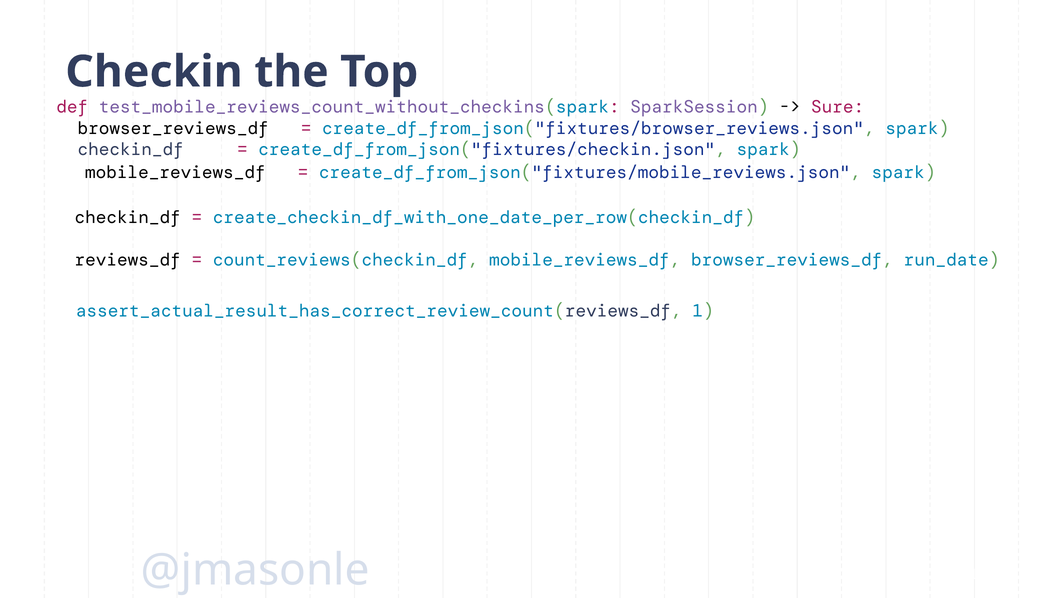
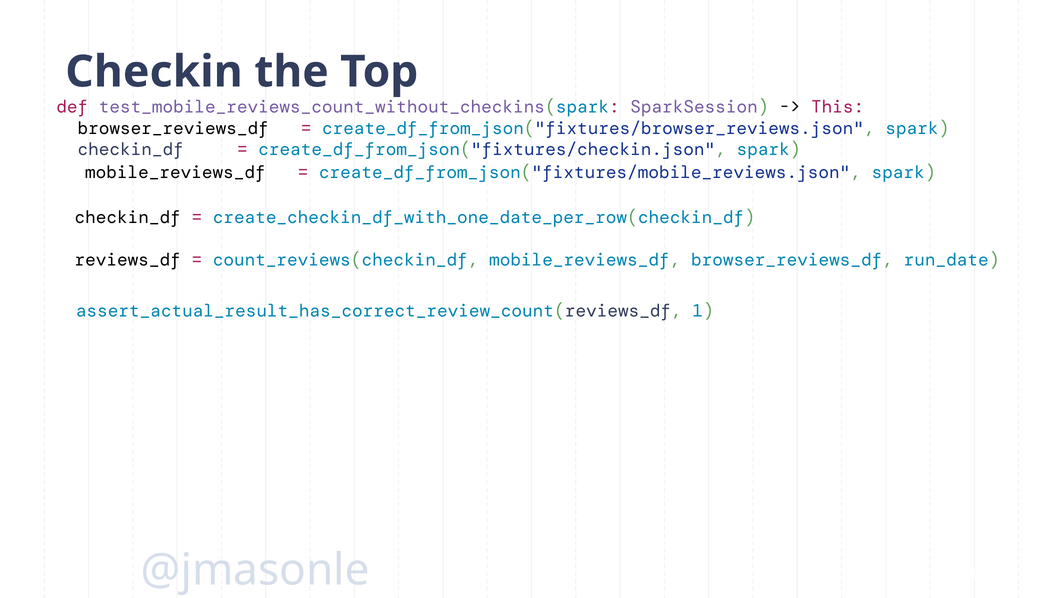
Sure: Sure -> This (838, 107)
